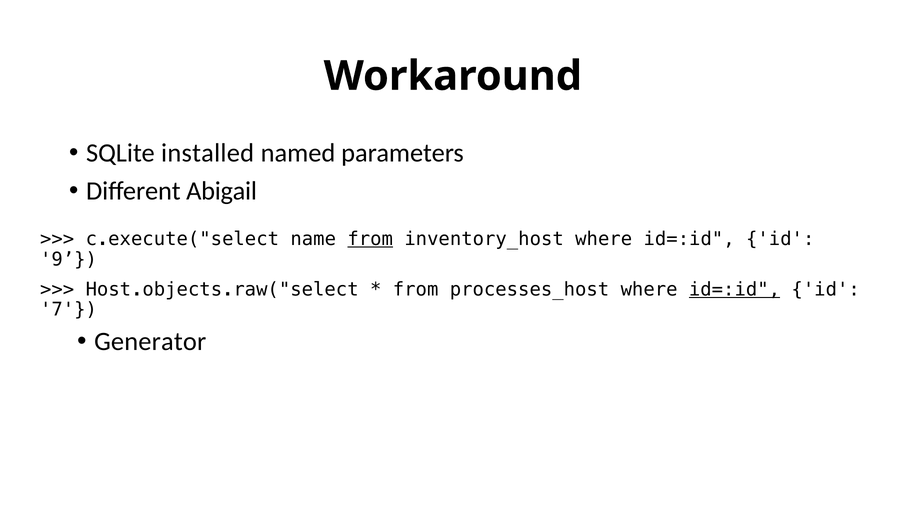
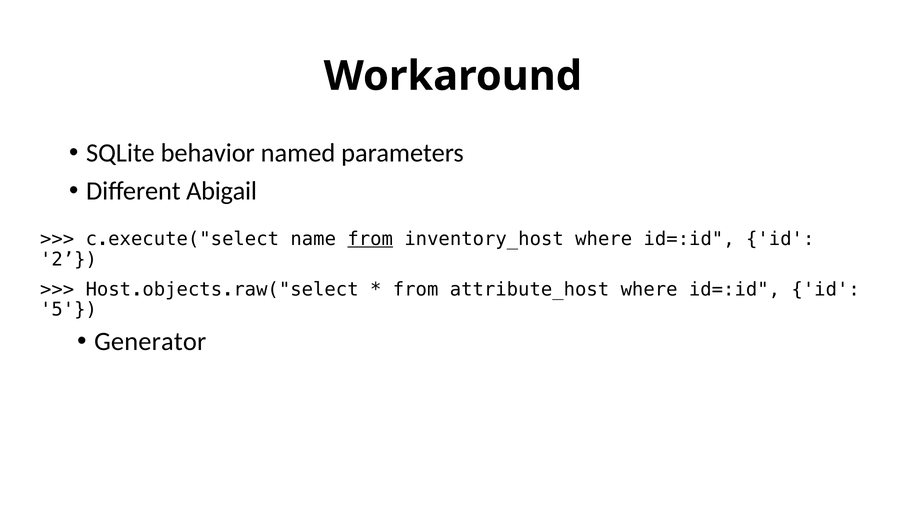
installed: installed -> behavior (208, 153)
9: 9 -> 2 (69, 259)
processes_host: processes_host -> attribute_host (530, 289)
id=:id underline: present -> none (735, 289)
7: 7 -> 5 (69, 309)
